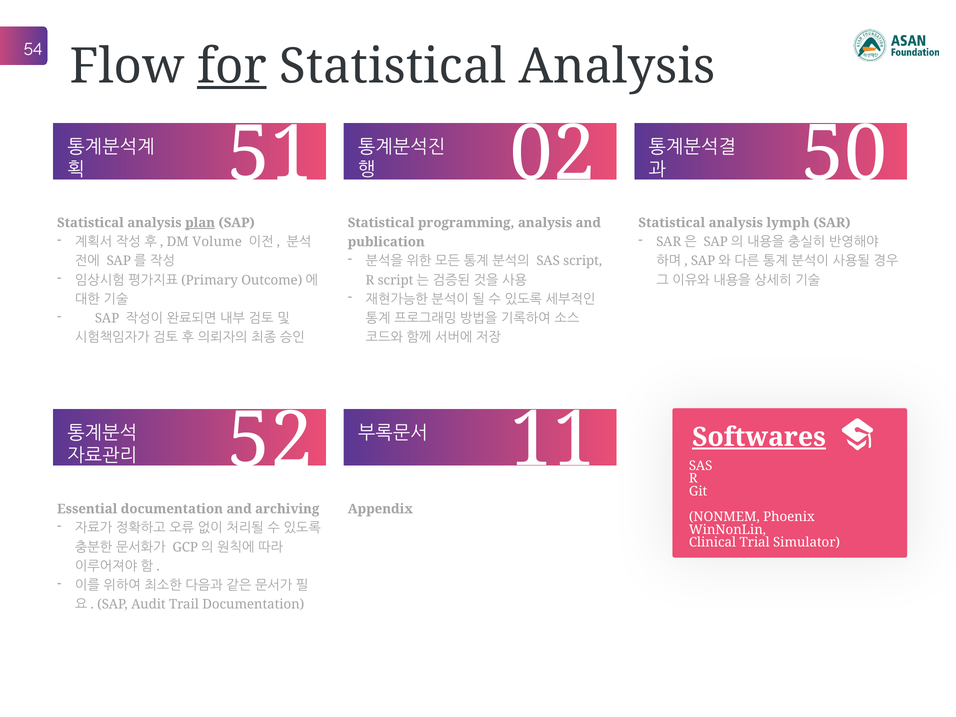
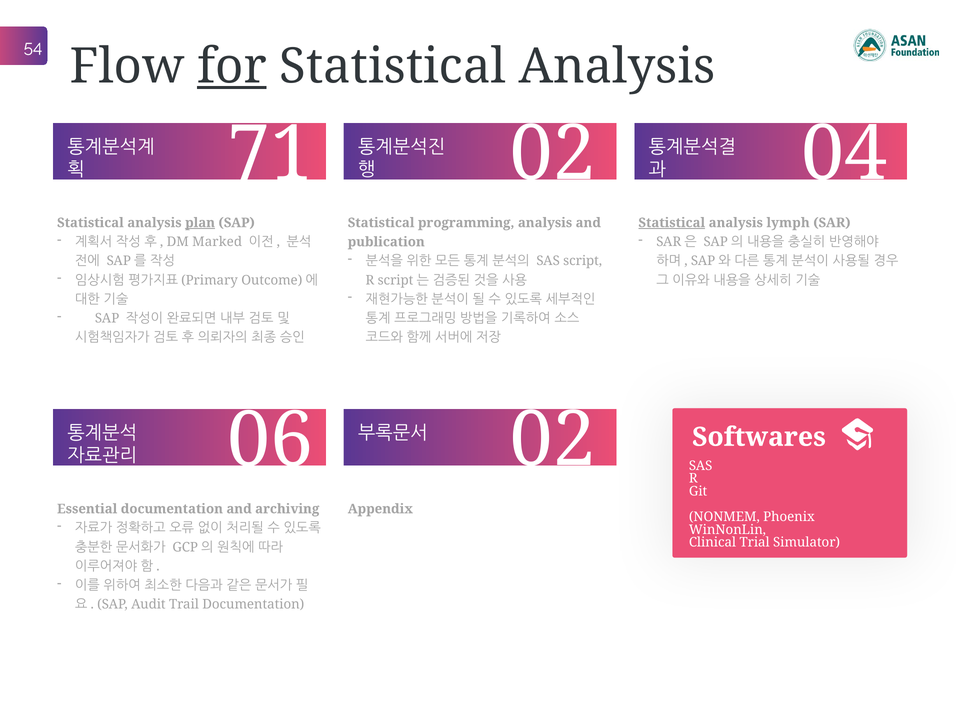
50: 50 -> 04 (844, 154)
51: 51 -> 71 (270, 154)
Statistical underline: none -> present (672, 223)
Volume: Volume -> Marked (217, 242)
Softwares underline: present -> none (759, 437)
52: 52 -> 06 (270, 440)
11: 11 -> 02 (553, 440)
